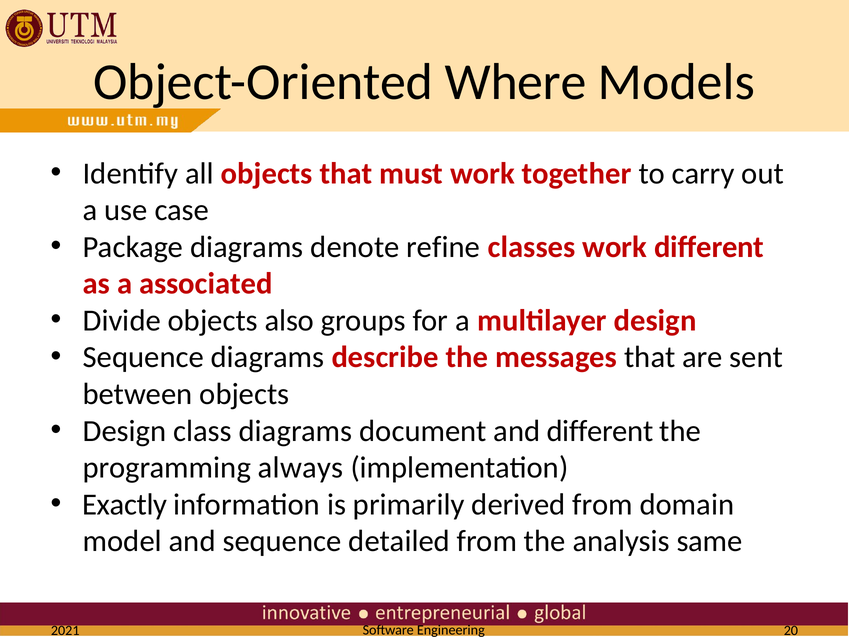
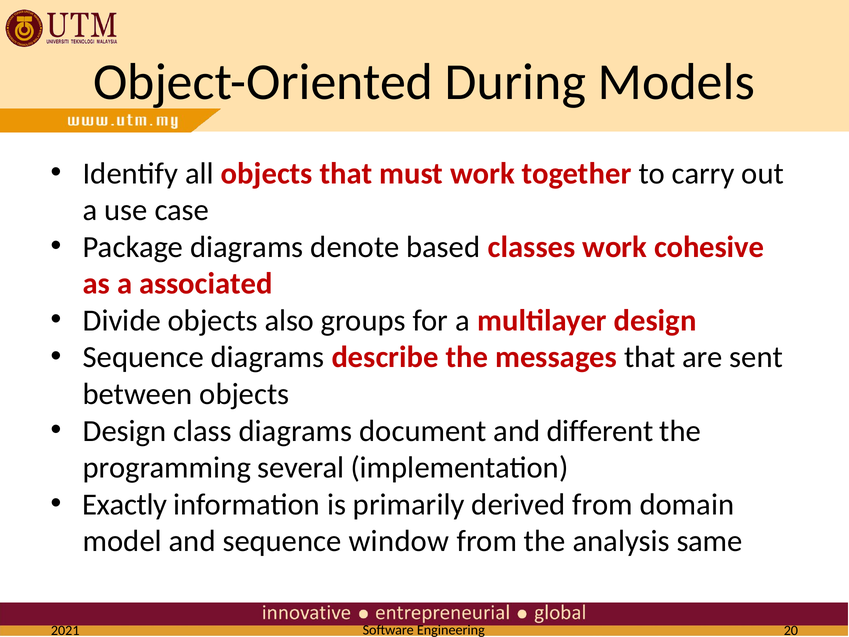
Where: Where -> During (515, 82)
refine: refine -> based (443, 247)
work different: different -> cohesive (709, 247)
always: always -> several (301, 467)
detailed: detailed -> window (399, 541)
